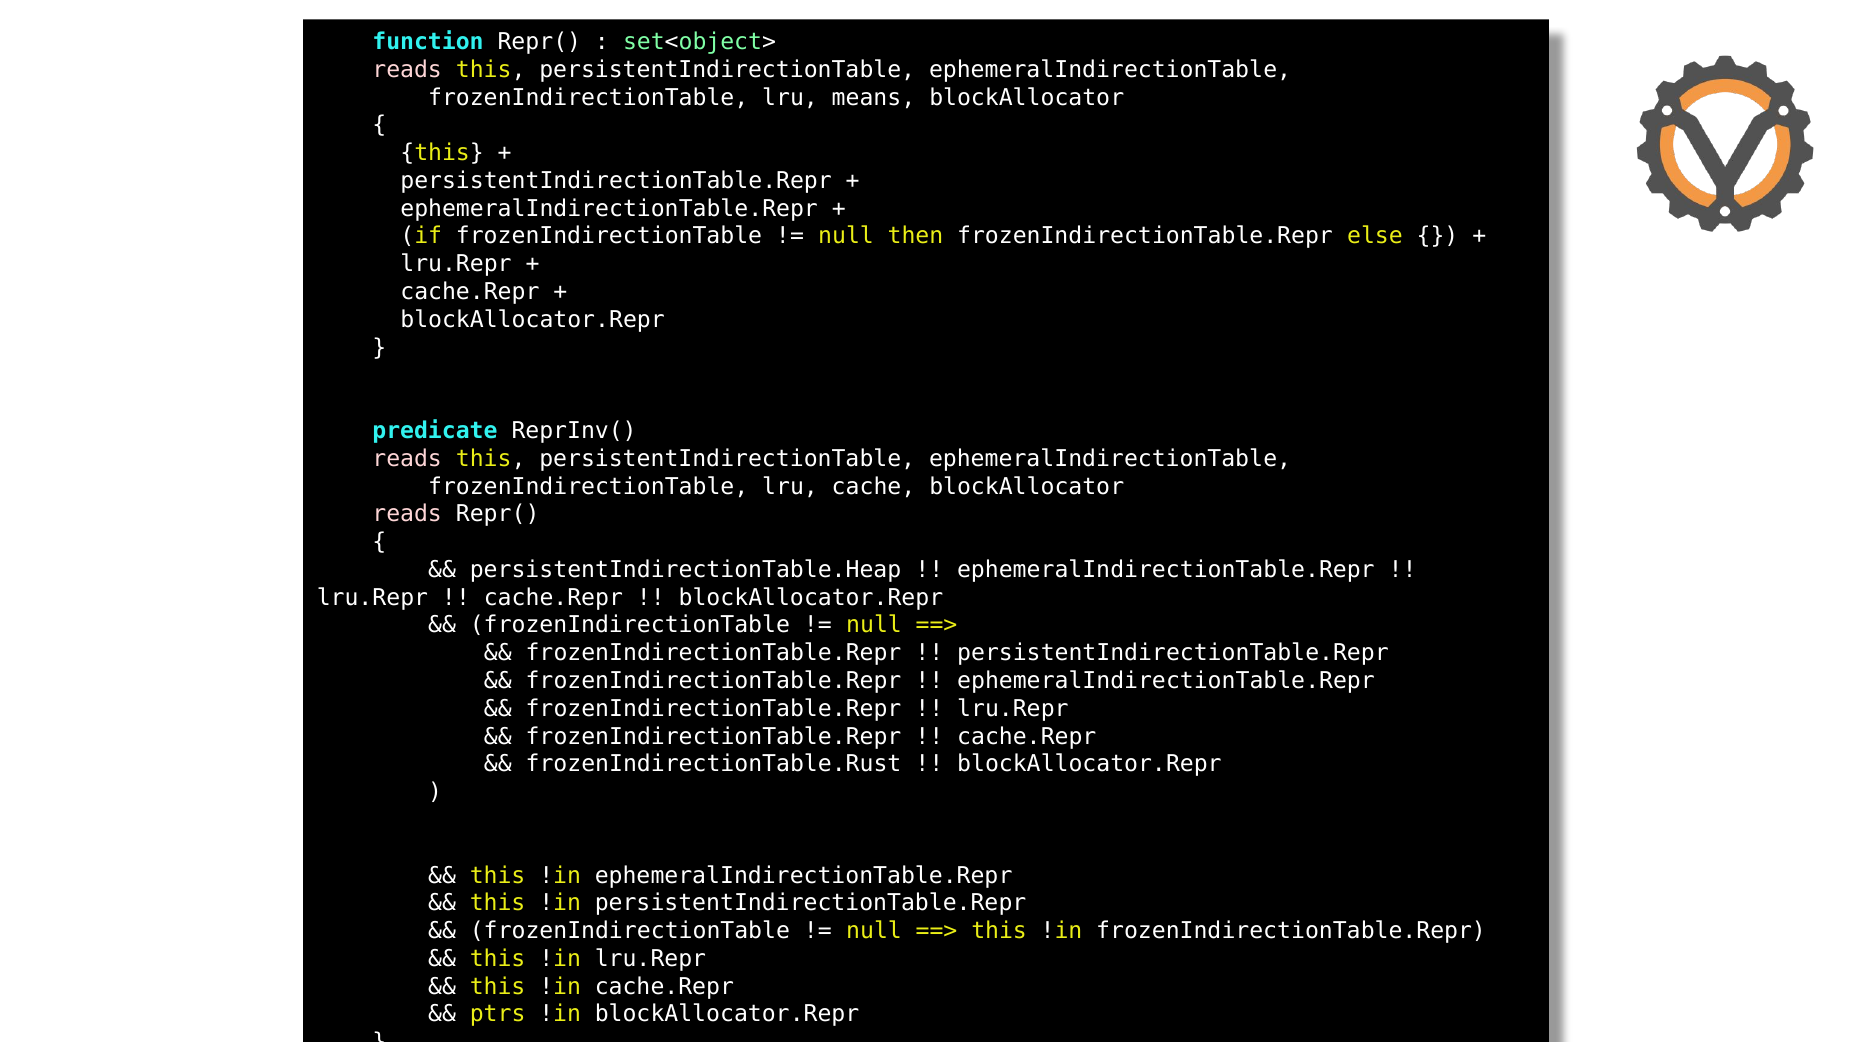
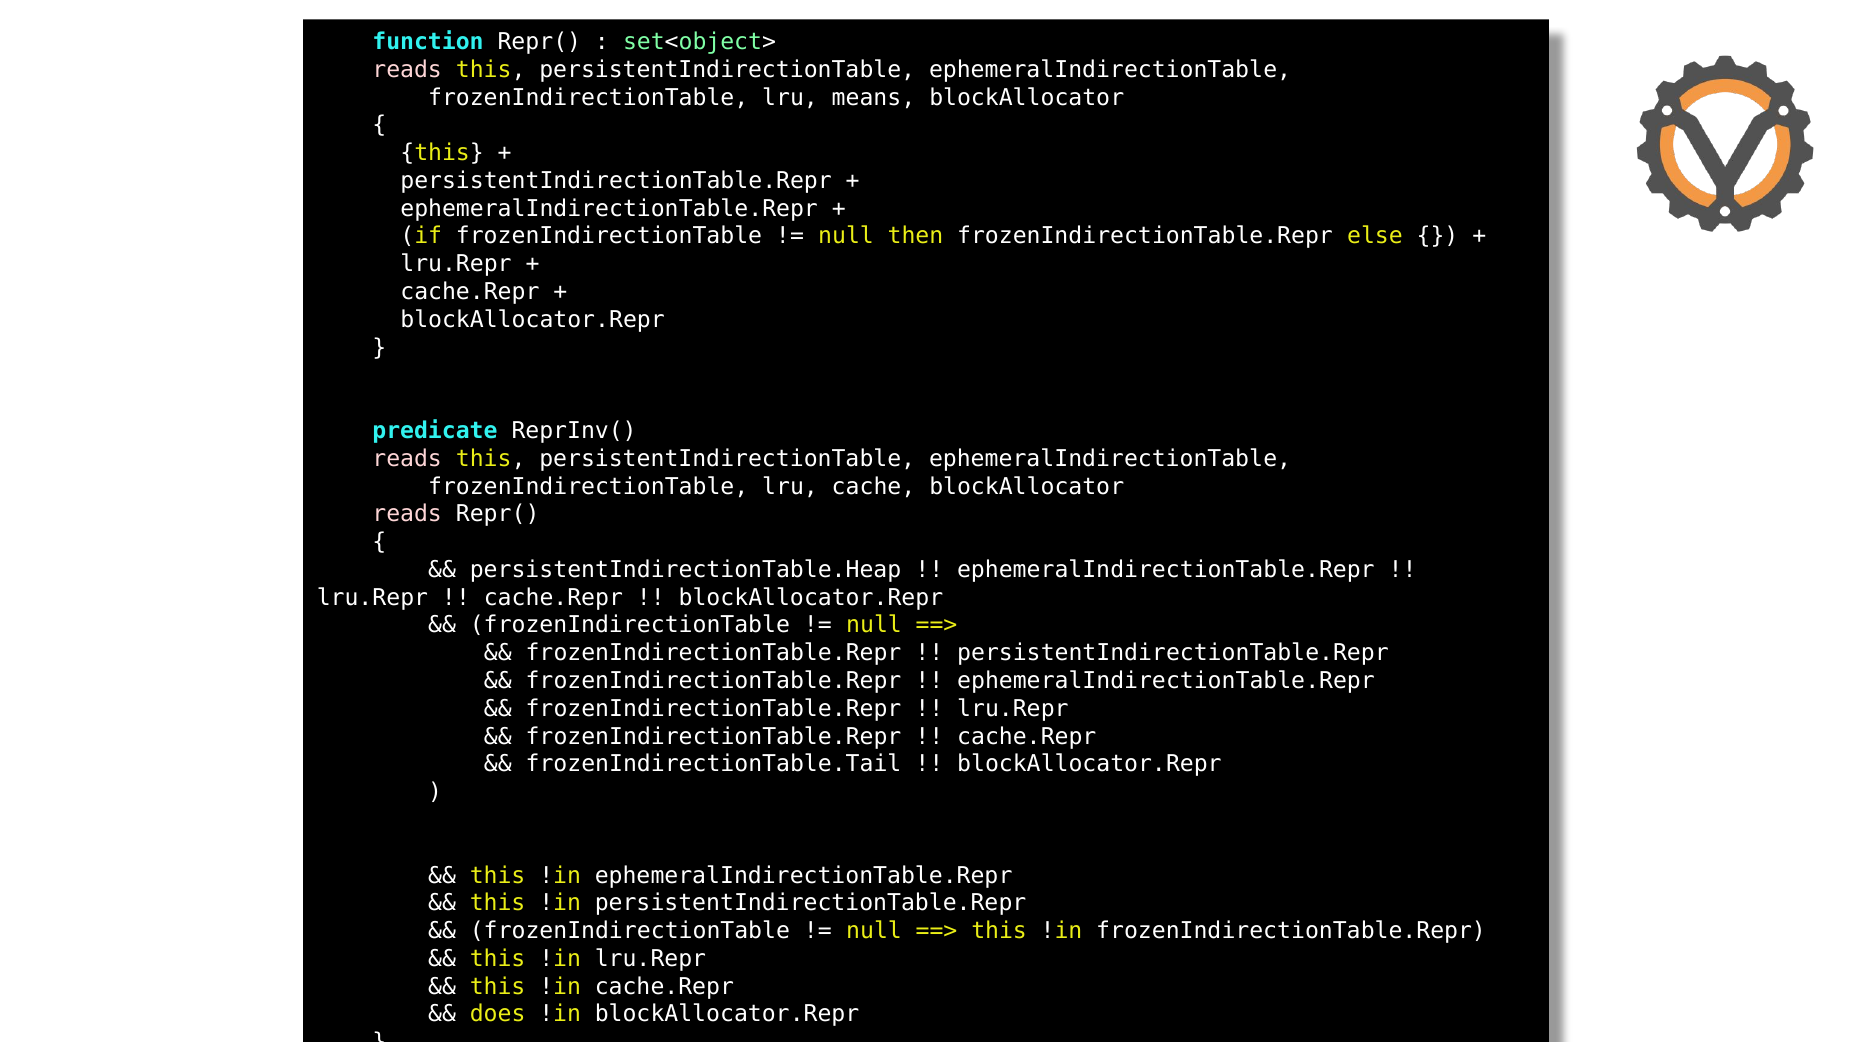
frozenIndirectionTable.Rust: frozenIndirectionTable.Rust -> frozenIndirectionTable.Tail (713, 764)
ptrs: ptrs -> does (498, 1014)
